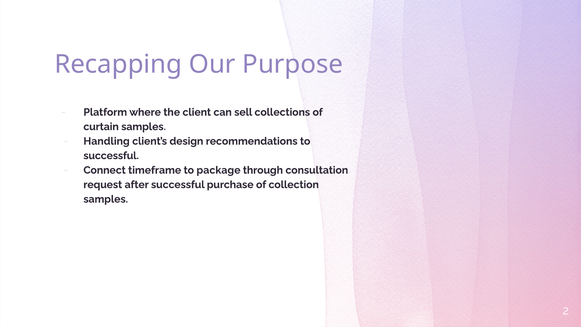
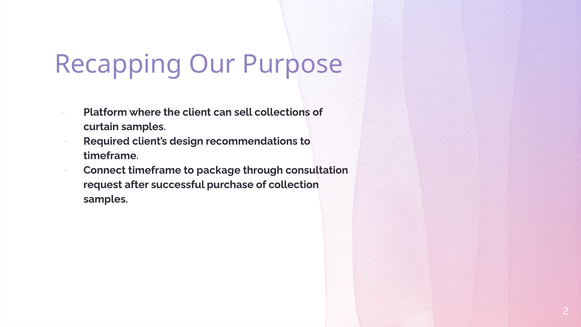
Handling: Handling -> Required (107, 141)
successful: successful -> timeframe (111, 156)
